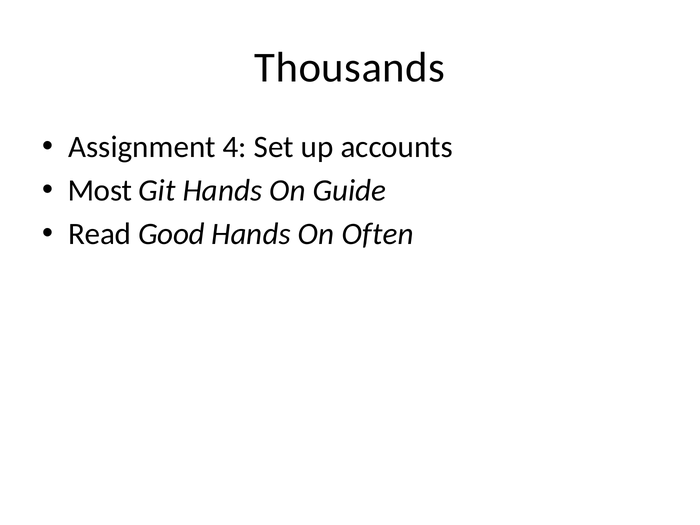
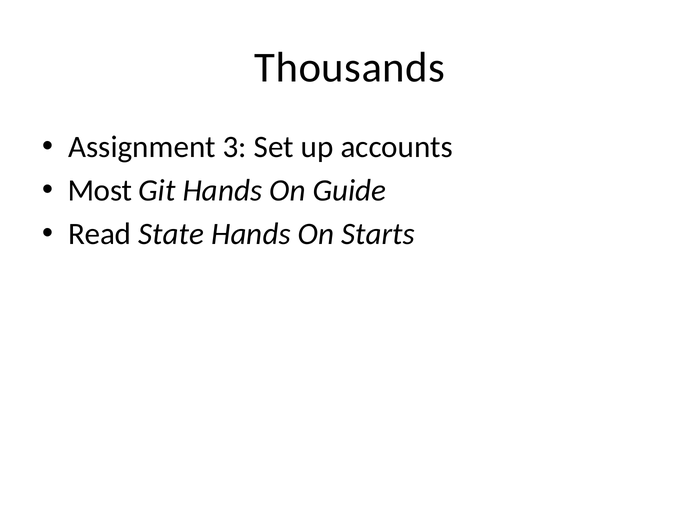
4: 4 -> 3 (235, 147)
Good: Good -> State (171, 234)
Often: Often -> Starts (378, 234)
